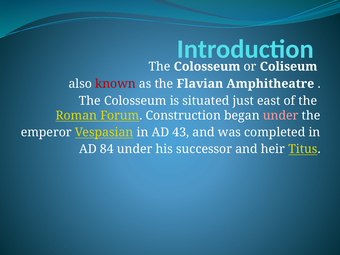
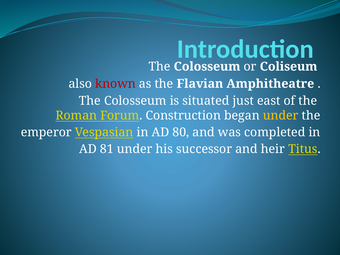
under colour: pink -> yellow (281, 116)
43: 43 -> 80 (181, 132)
84: 84 -> 81 (107, 149)
